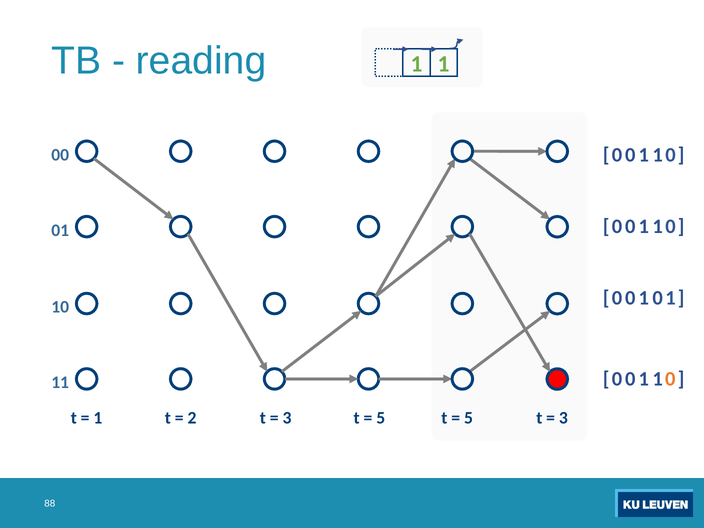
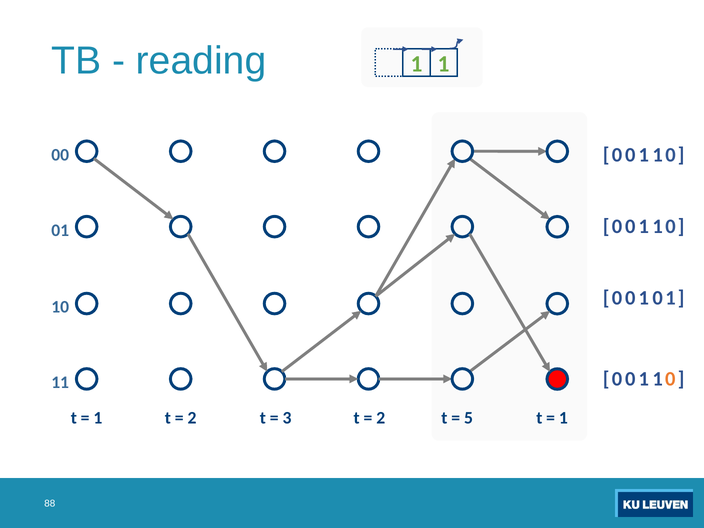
5: 5 -> 2 (381, 418)
3: 3 -> 1 (563, 418)
